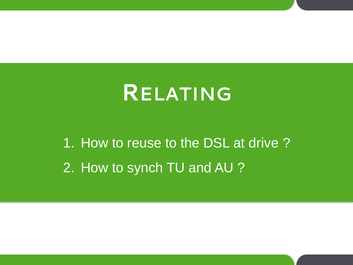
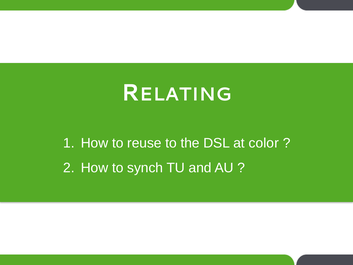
drive: drive -> color (264, 143)
